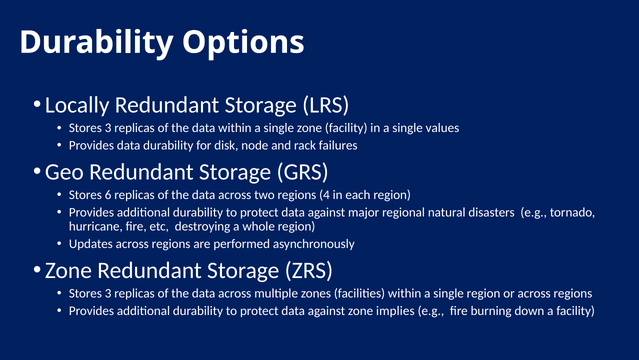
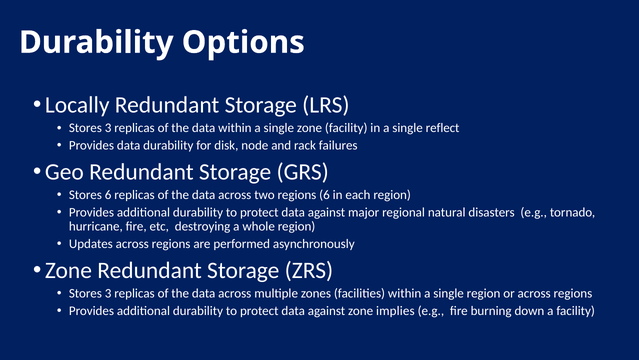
values: values -> reflect (443, 128)
regions 4: 4 -> 6 (324, 195)
